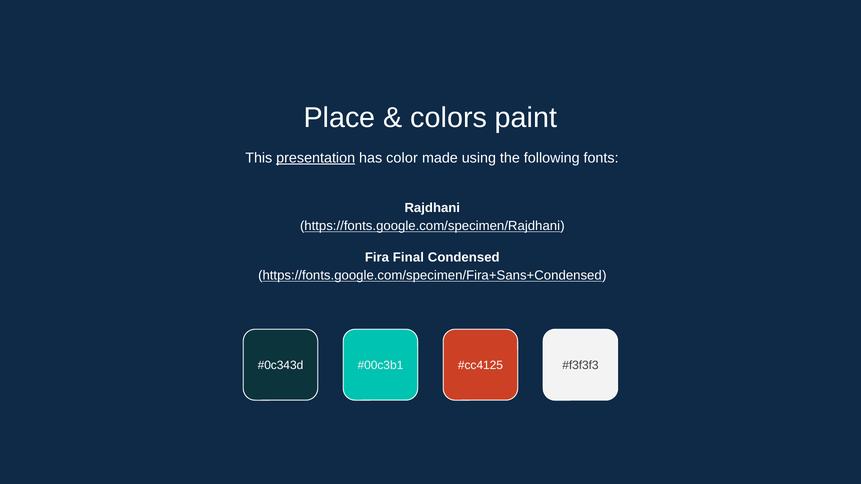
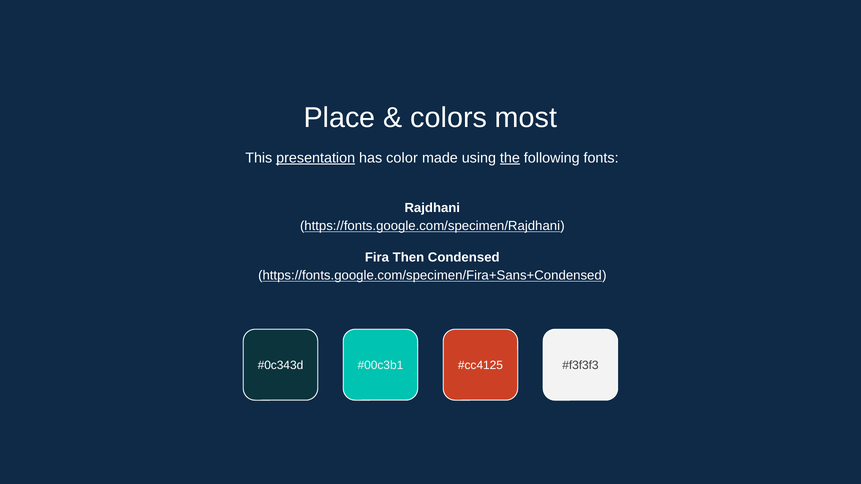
paint: paint -> most (526, 118)
the underline: none -> present (510, 158)
Final: Final -> Then (408, 257)
